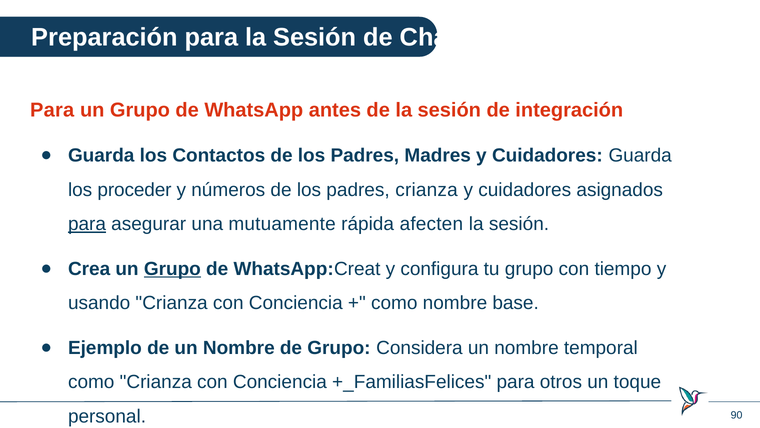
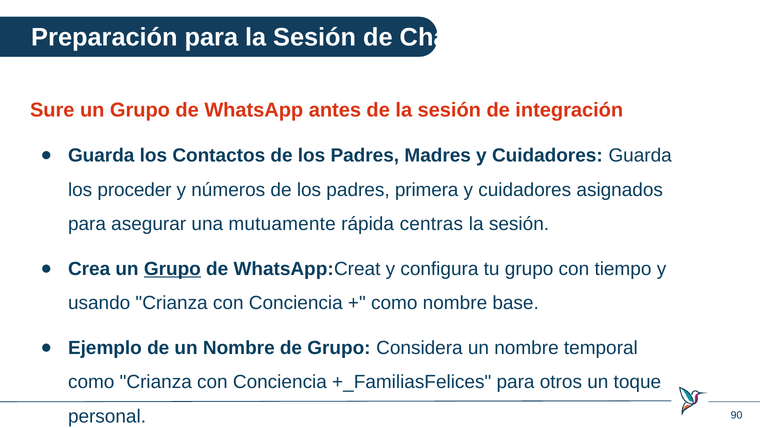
Para: Para -> Sure (52, 110)
padres crianza: crianza -> primera (427, 190)
para underline: present -> none (87, 224)
afecten: afecten -> centras (431, 224)
